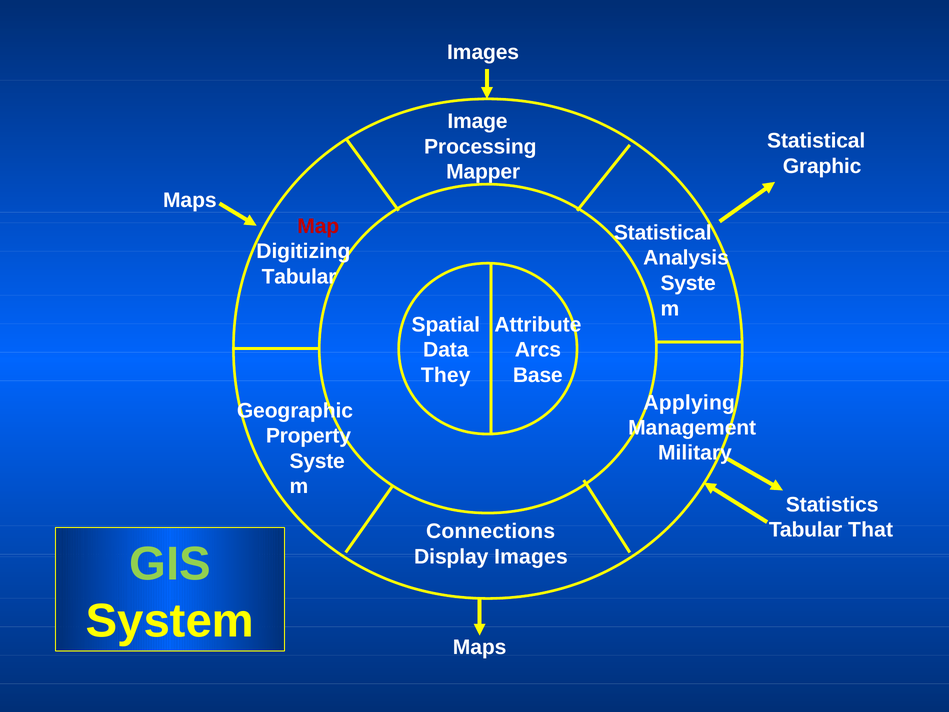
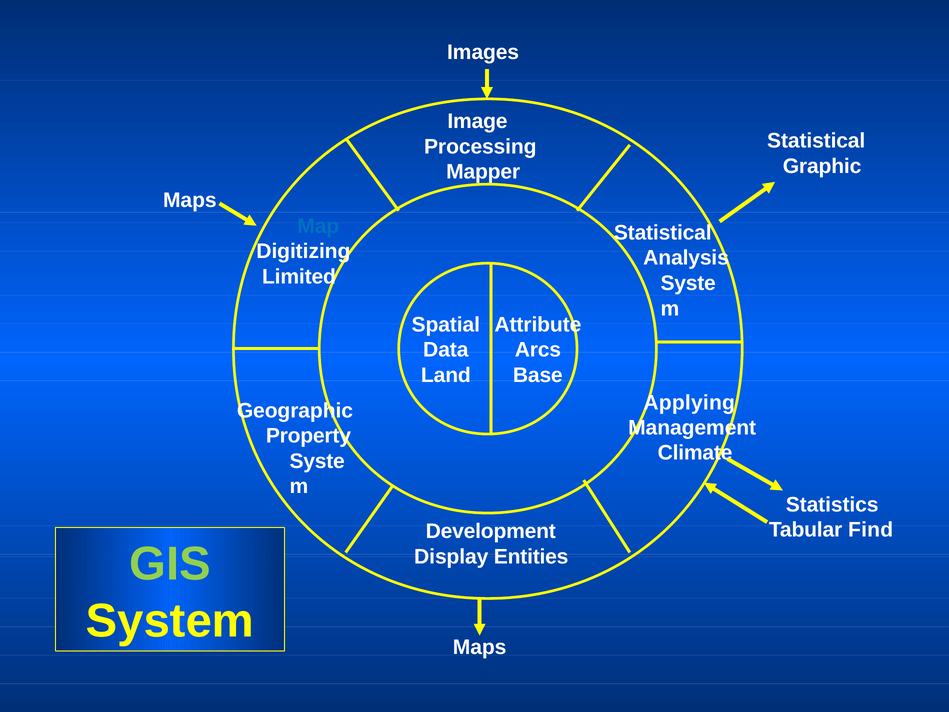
Map colour: red -> blue (318, 226)
Tabular: Tabular -> Limited (299, 277)
They: They -> Land (446, 375)
Military: Military -> Climate (695, 453)
That: That -> Find (871, 530)
Connections: Connections -> Development (491, 531)
Display Images: Images -> Entities (531, 557)
